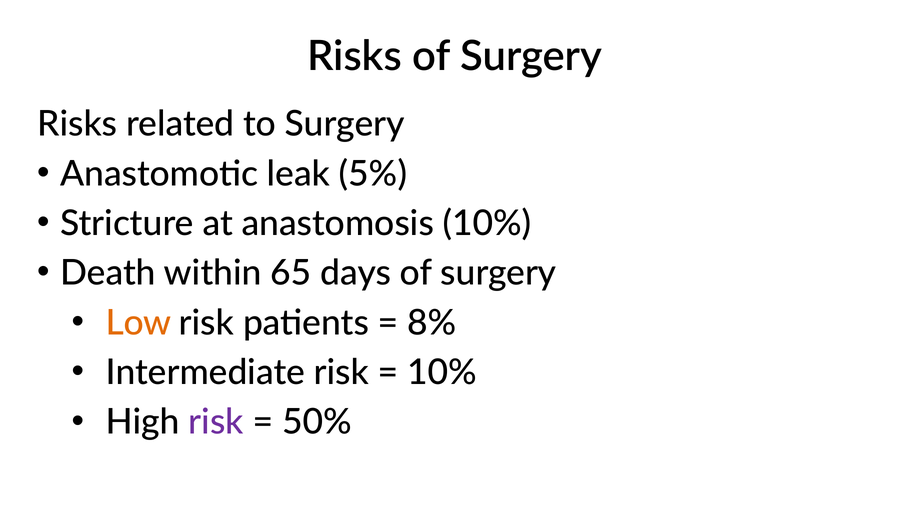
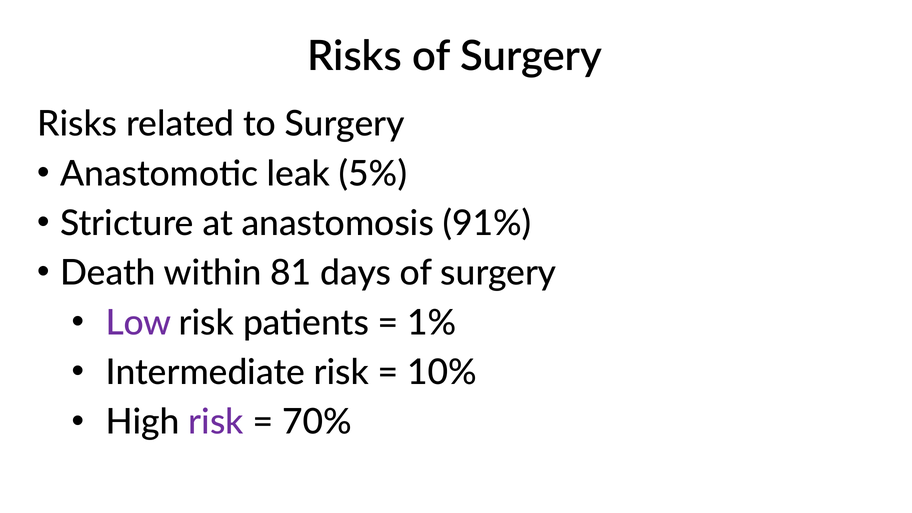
anastomosis 10%: 10% -> 91% (487, 224)
65: 65 -> 81 (291, 273)
Low colour: orange -> purple (139, 323)
8%: 8% -> 1% (432, 323)
50%: 50% -> 70% (317, 422)
